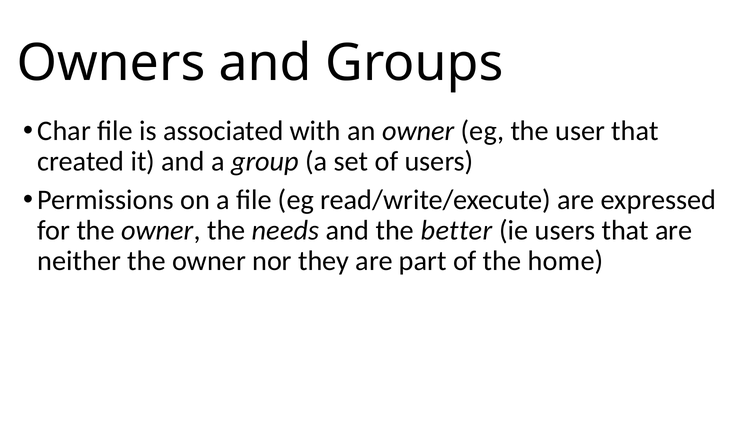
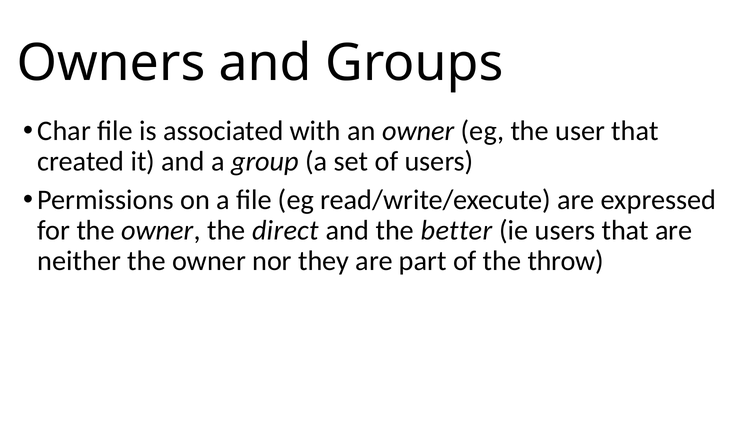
needs: needs -> direct (286, 230)
home: home -> throw (566, 261)
